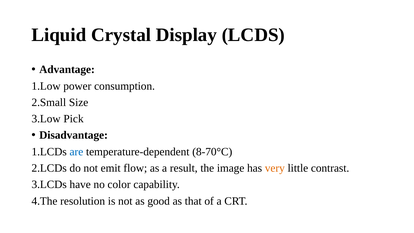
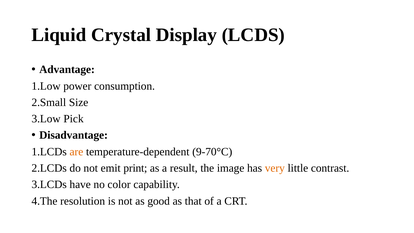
are colour: blue -> orange (76, 152)
8-70°C: 8-70°C -> 9-70°C (212, 152)
flow: flow -> print (135, 168)
